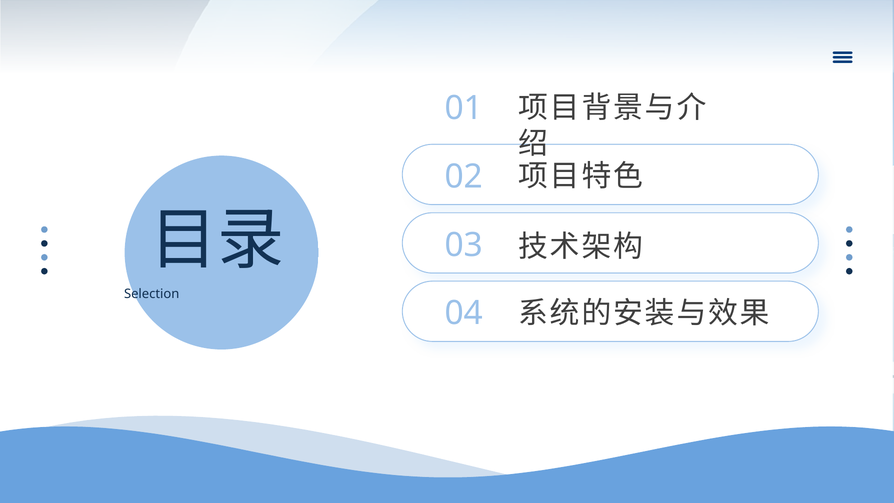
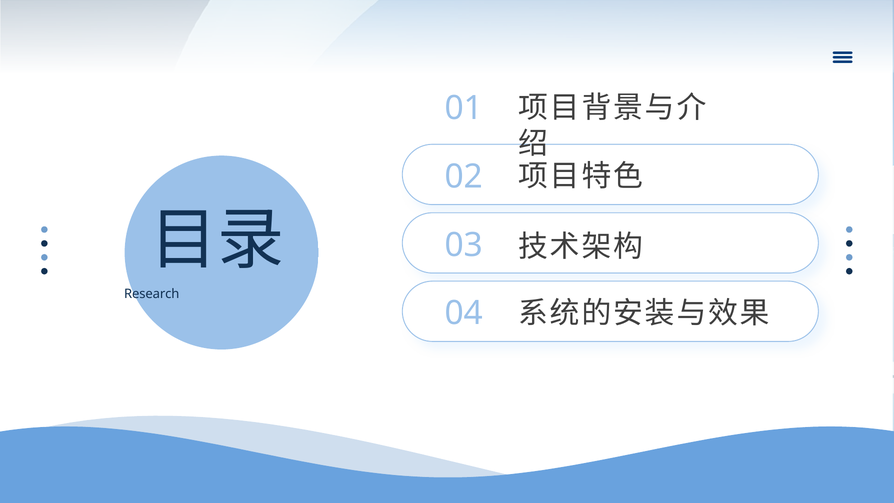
Selection: Selection -> Research (152, 294)
